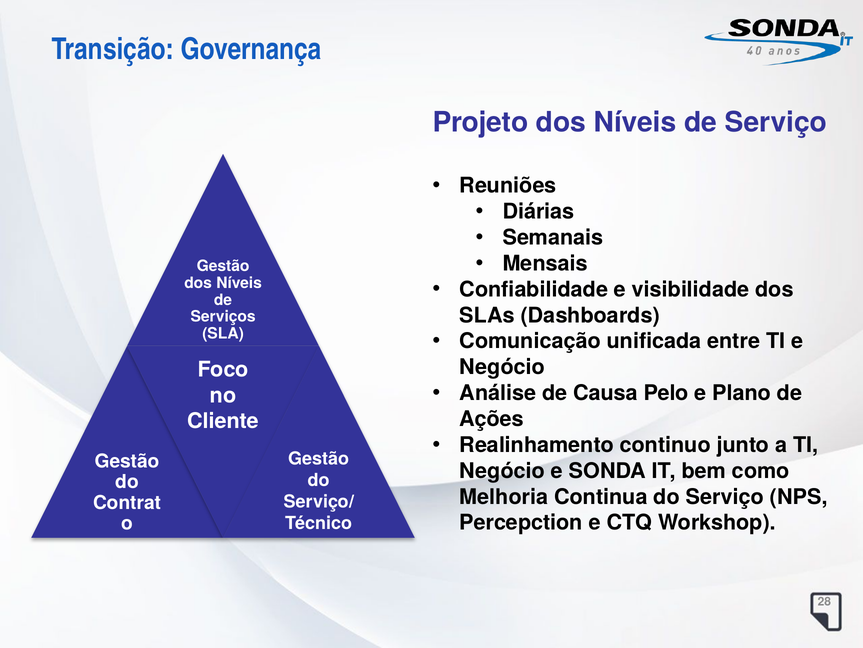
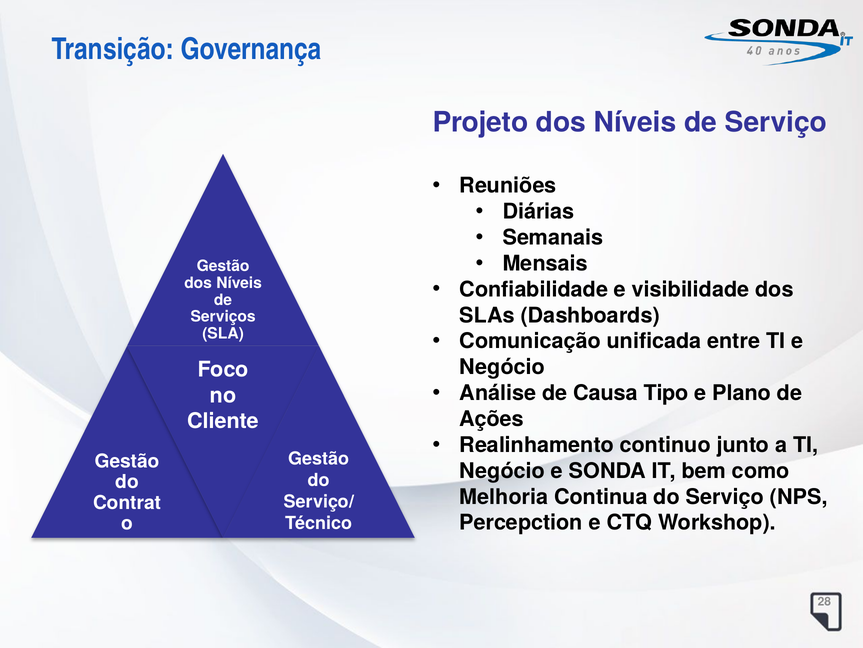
Pelo: Pelo -> Tipo (666, 393)
